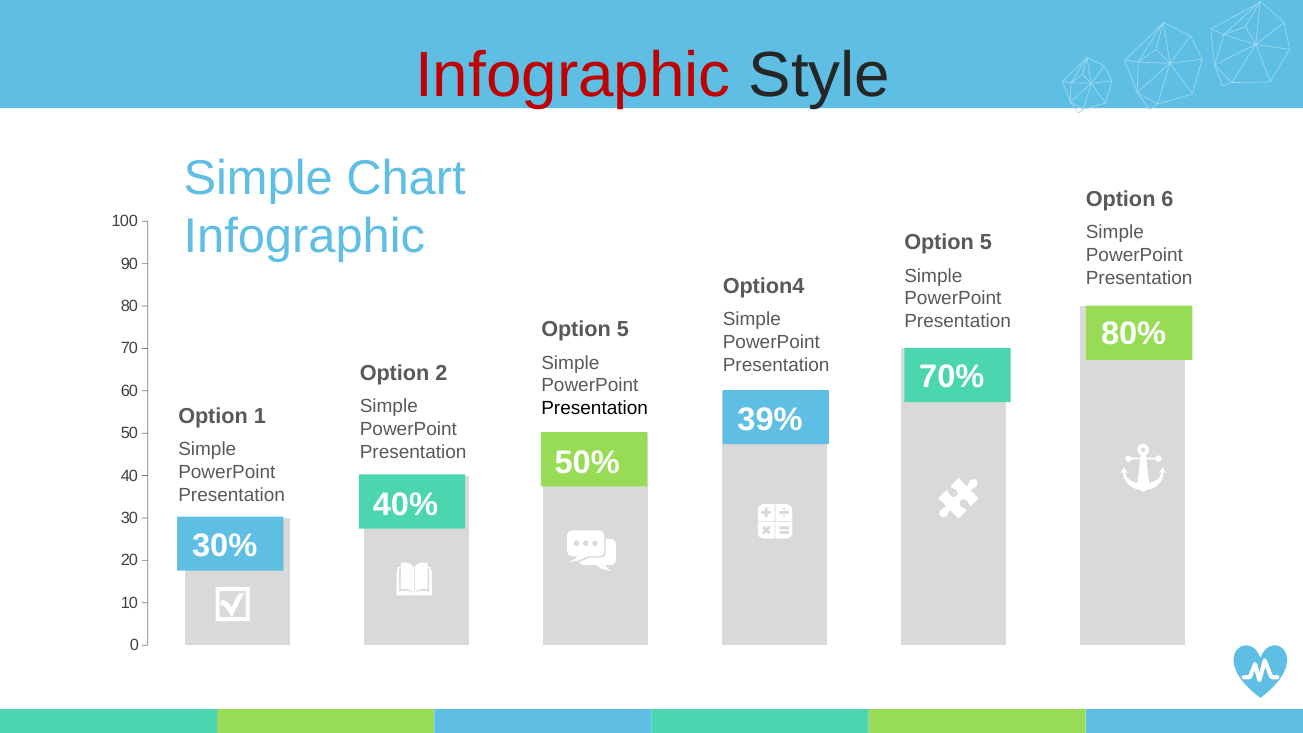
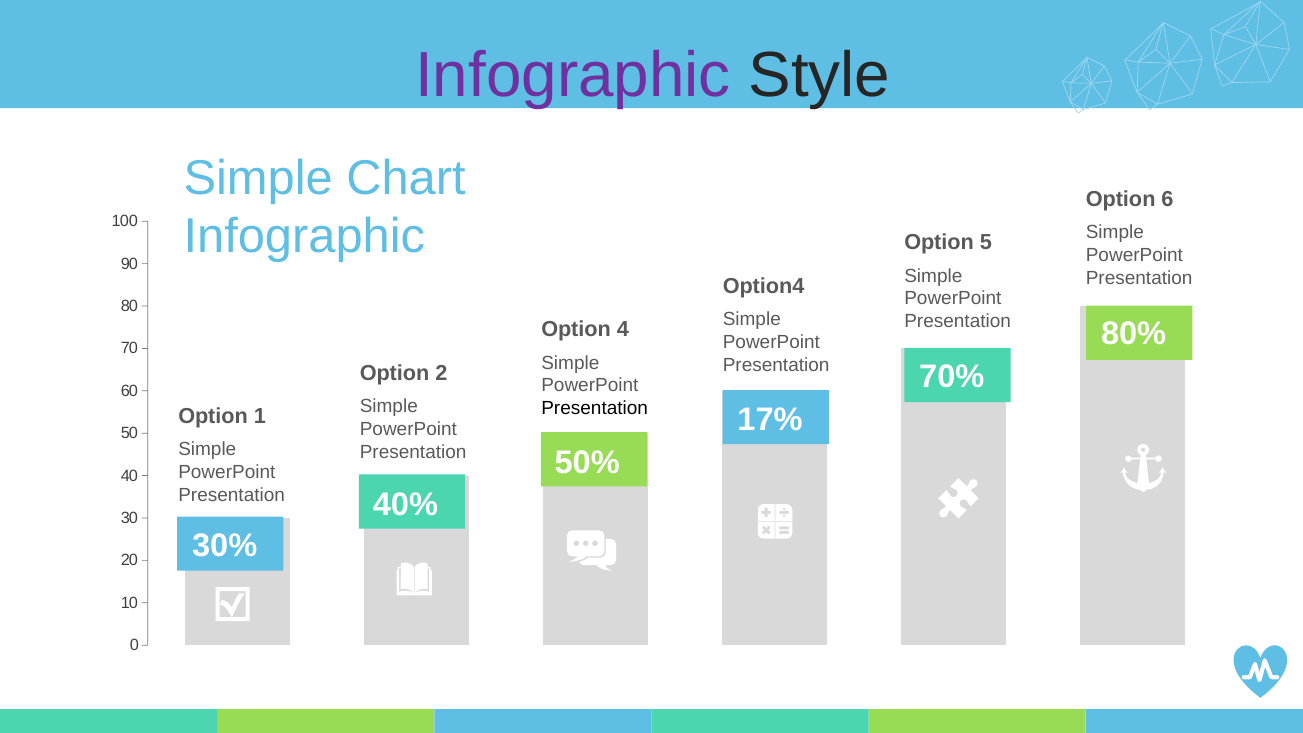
Infographic colour: red -> purple (573, 75)
5: 5 -> 4 (623, 329)
39%: 39% -> 17% (770, 419)
